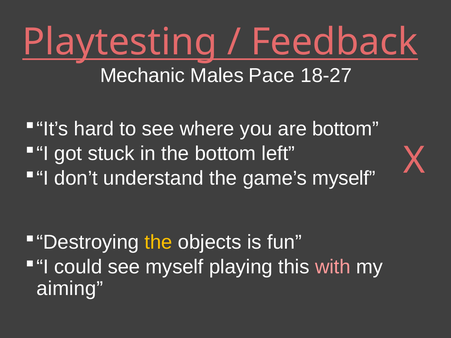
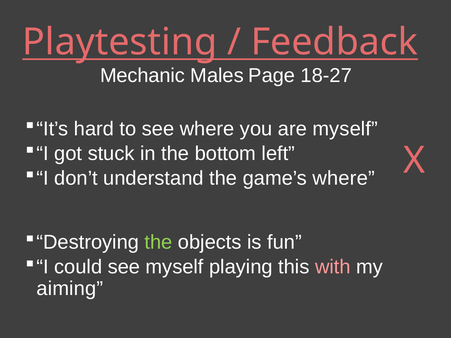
Pace: Pace -> Page (272, 76)
are bottom: bottom -> myself (345, 129)
game’s myself: myself -> where (344, 178)
the colour: yellow -> light green (158, 242)
